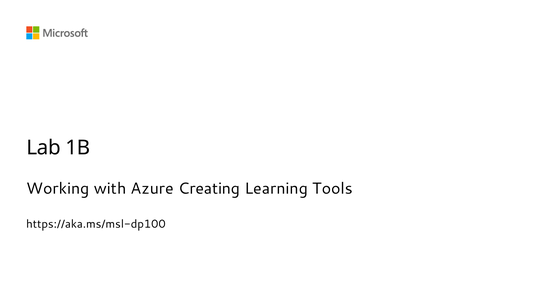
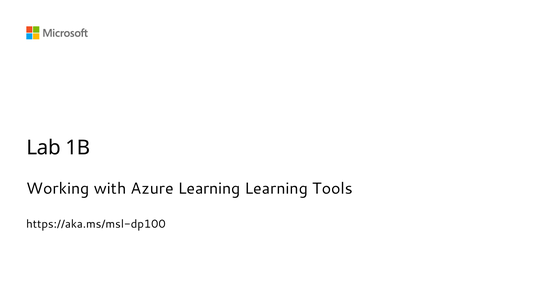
Azure Creating: Creating -> Learning (209, 189)
